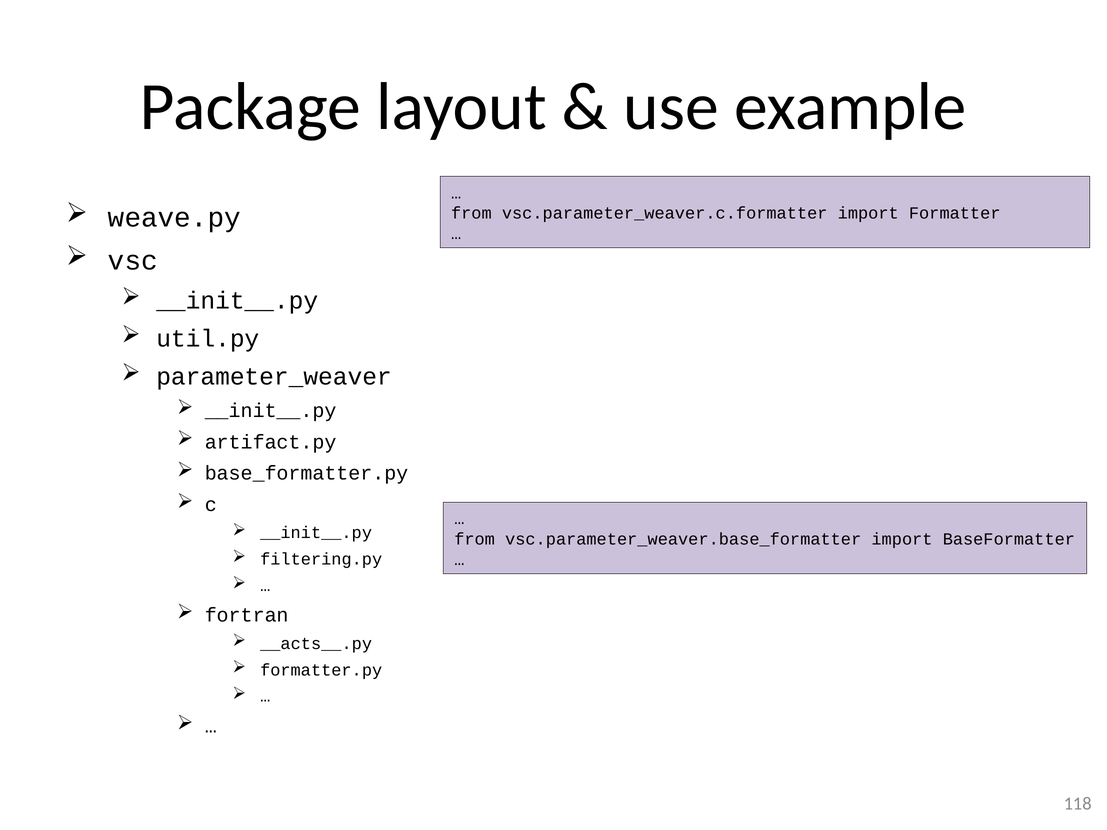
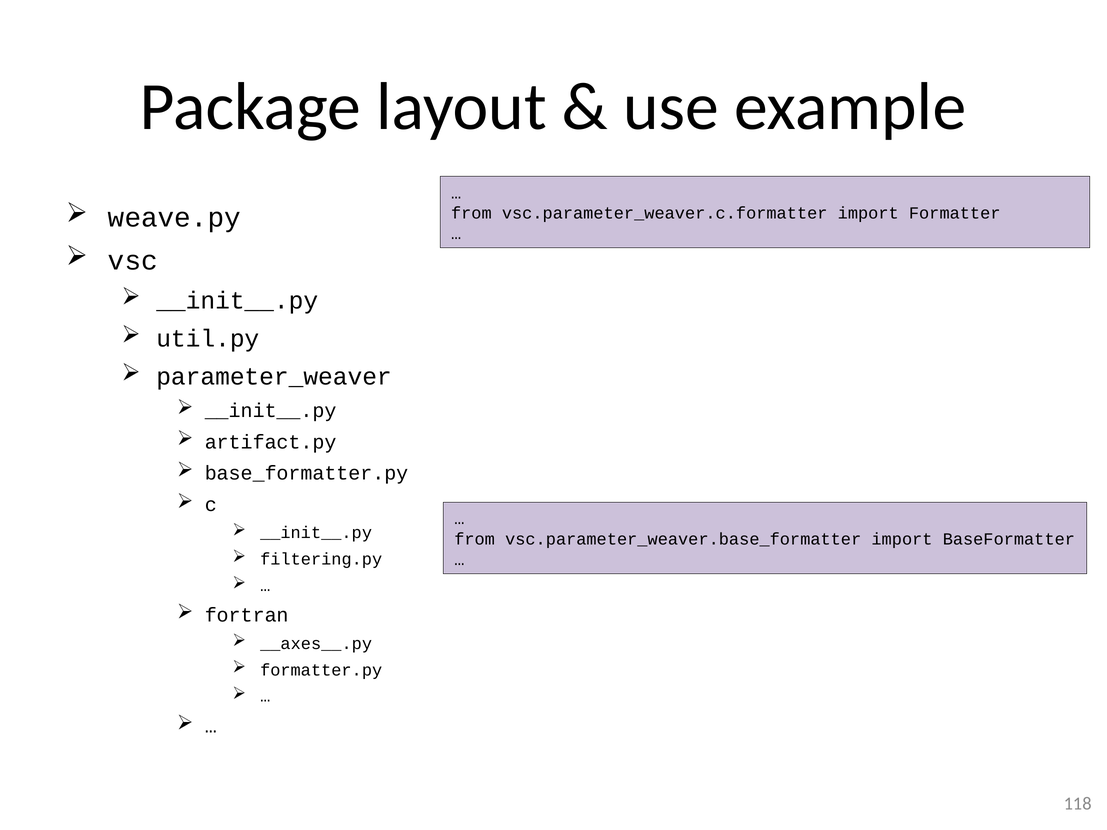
__acts__.py: __acts__.py -> __axes__.py (316, 644)
